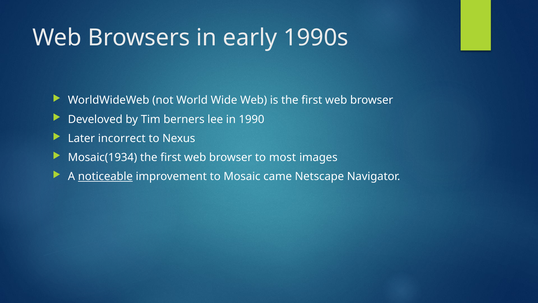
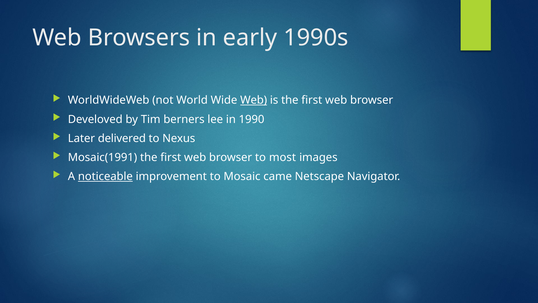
Web underline: none -> present (254, 100)
incorrect: incorrect -> delivered (122, 138)
Mosaic(1934: Mosaic(1934 -> Mosaic(1991 (103, 157)
